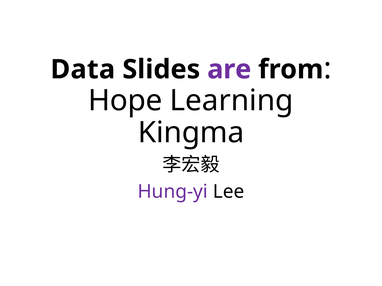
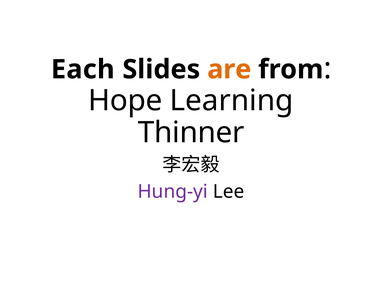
Data: Data -> Each (83, 70)
are colour: purple -> orange (229, 70)
Kingma: Kingma -> Thinner (191, 133)
